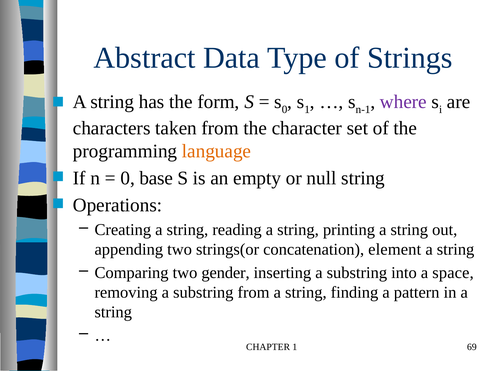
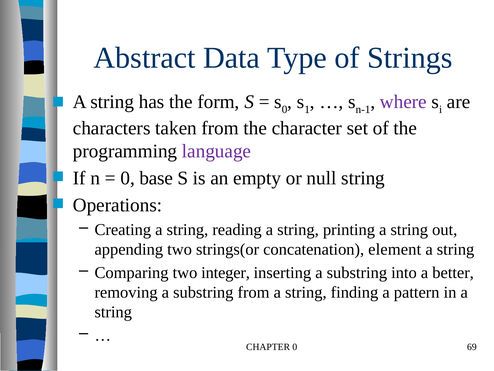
language colour: orange -> purple (217, 151)
gender: gender -> integer (226, 272)
space: space -> better (453, 272)
CHAPTER 1: 1 -> 0 (295, 346)
